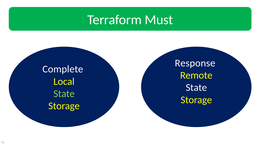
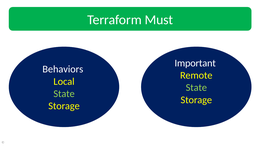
Response: Response -> Important (195, 63)
Complete: Complete -> Behaviors (63, 69)
State colour: white -> light green (196, 87)
